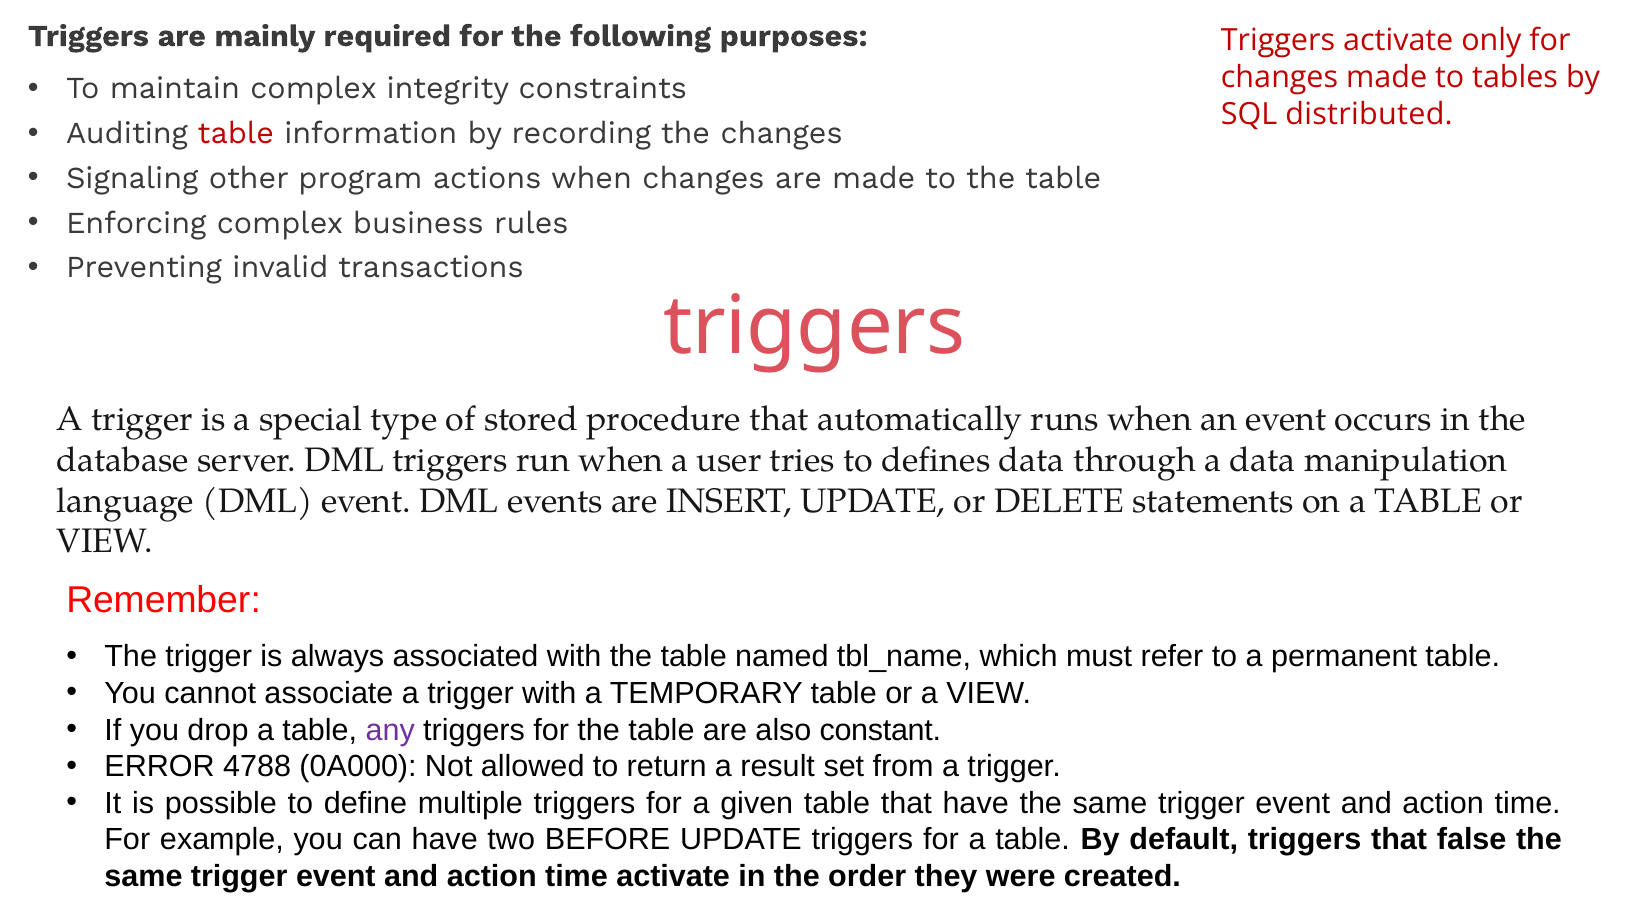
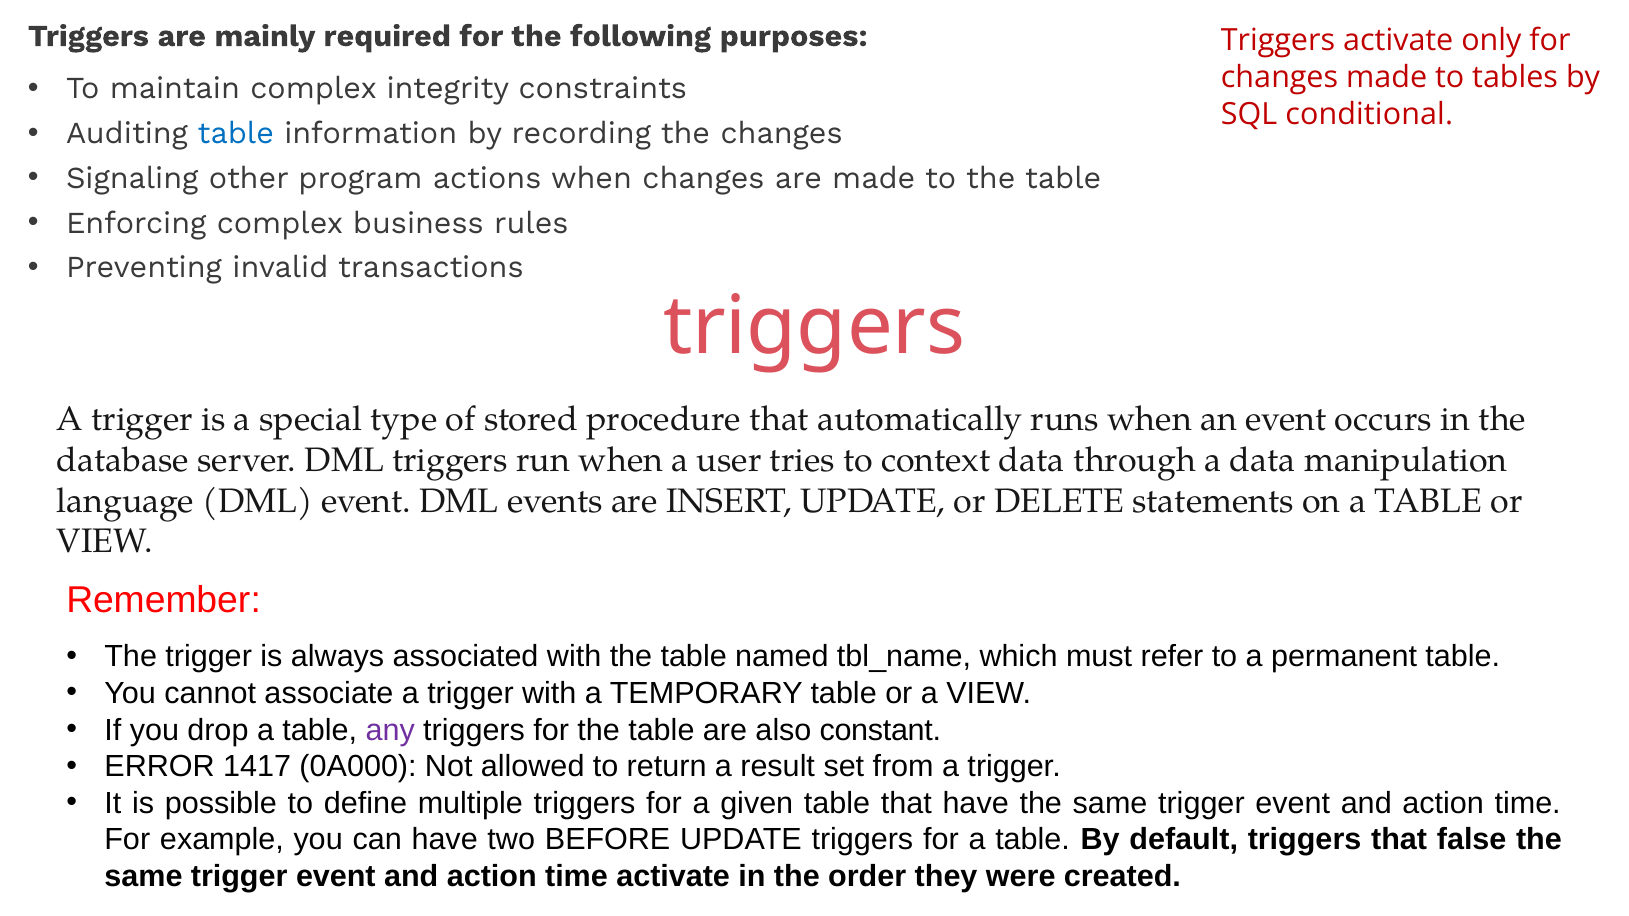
distributed: distributed -> conditional (1369, 114)
table colour: red -> blue (236, 134)
defines: defines -> context (936, 460)
4788: 4788 -> 1417 (257, 767)
